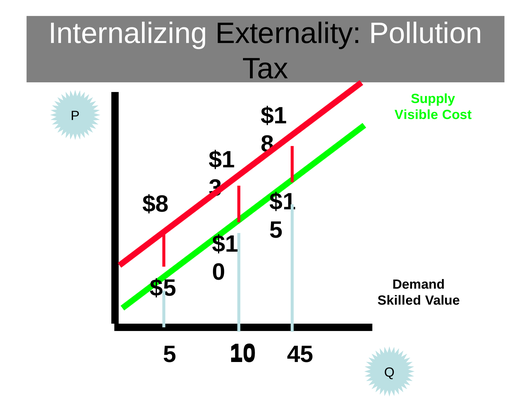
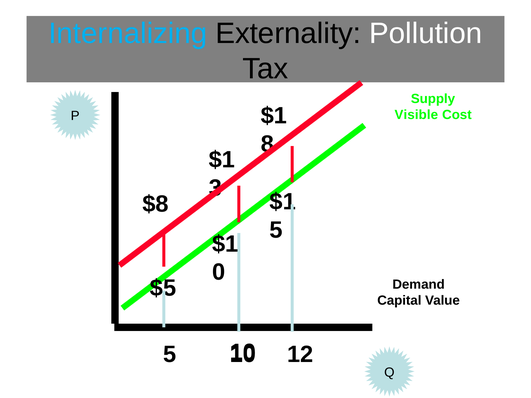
Internalizing colour: white -> light blue (128, 33)
Skilled: Skilled -> Capital (399, 301)
45: 45 -> 12 (300, 355)
